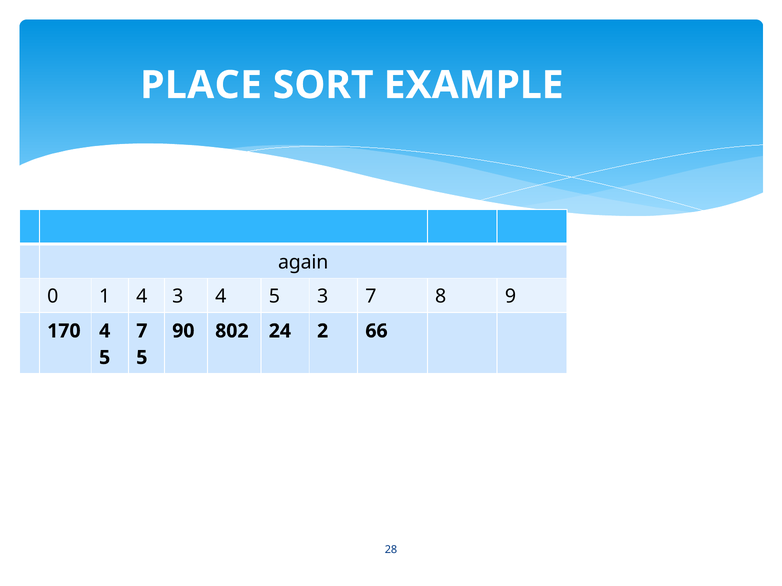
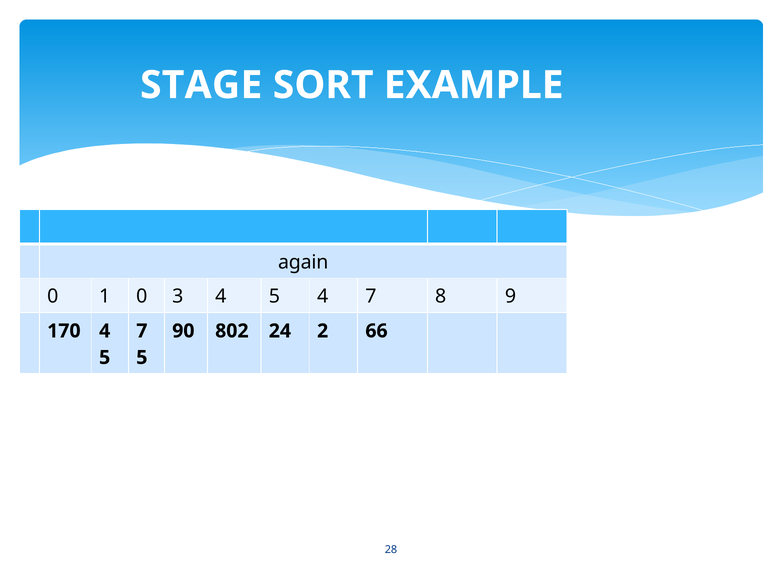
PLACE: PLACE -> STAGE (201, 85)
1 4: 4 -> 0 (142, 297)
5 3: 3 -> 4 (323, 297)
